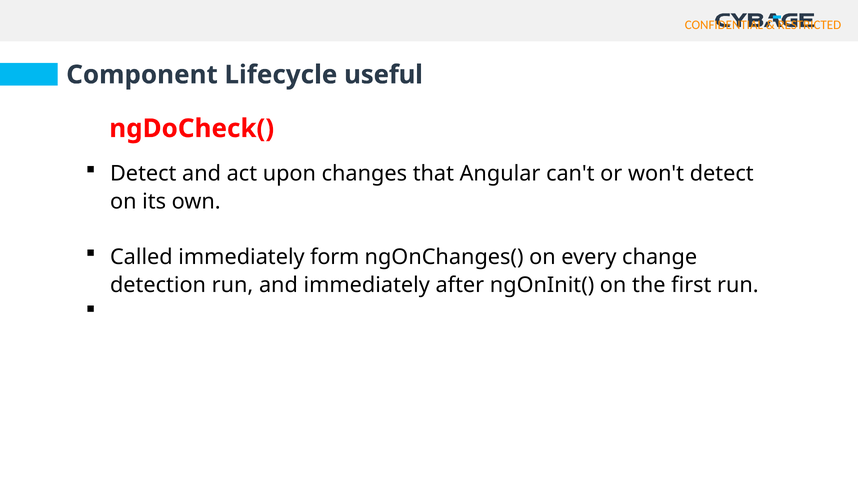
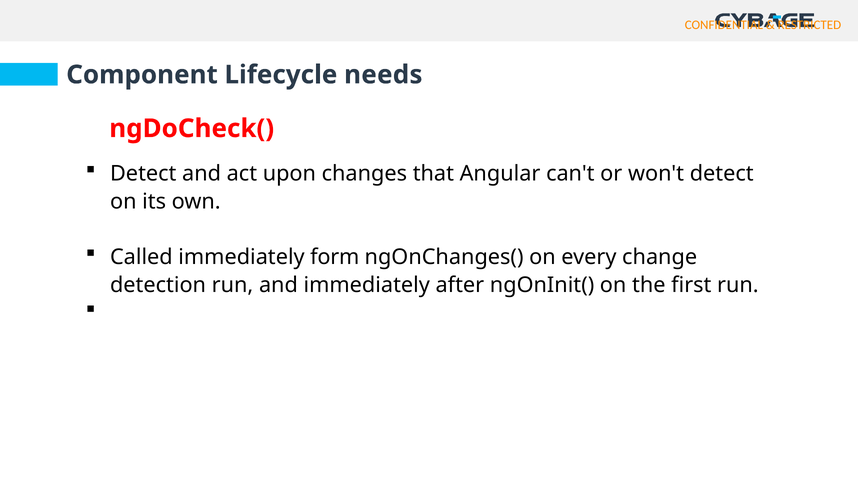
useful: useful -> needs (383, 75)
